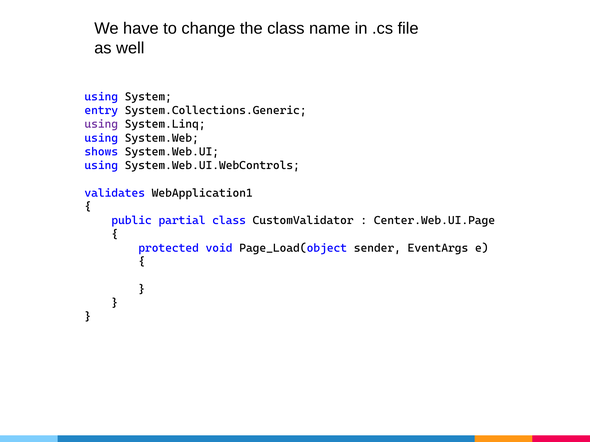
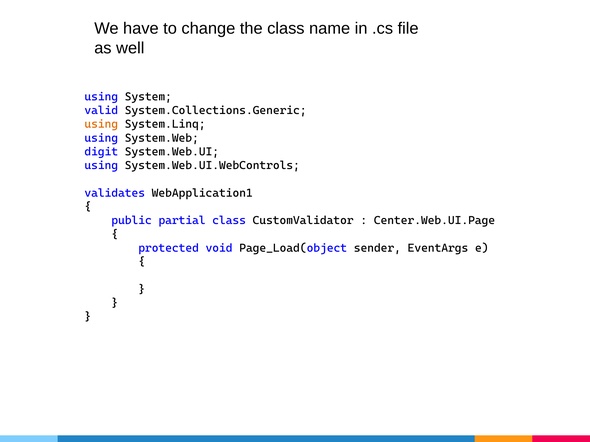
entry: entry -> valid (101, 111)
using colour: purple -> orange (101, 124)
shows: shows -> digit (101, 152)
